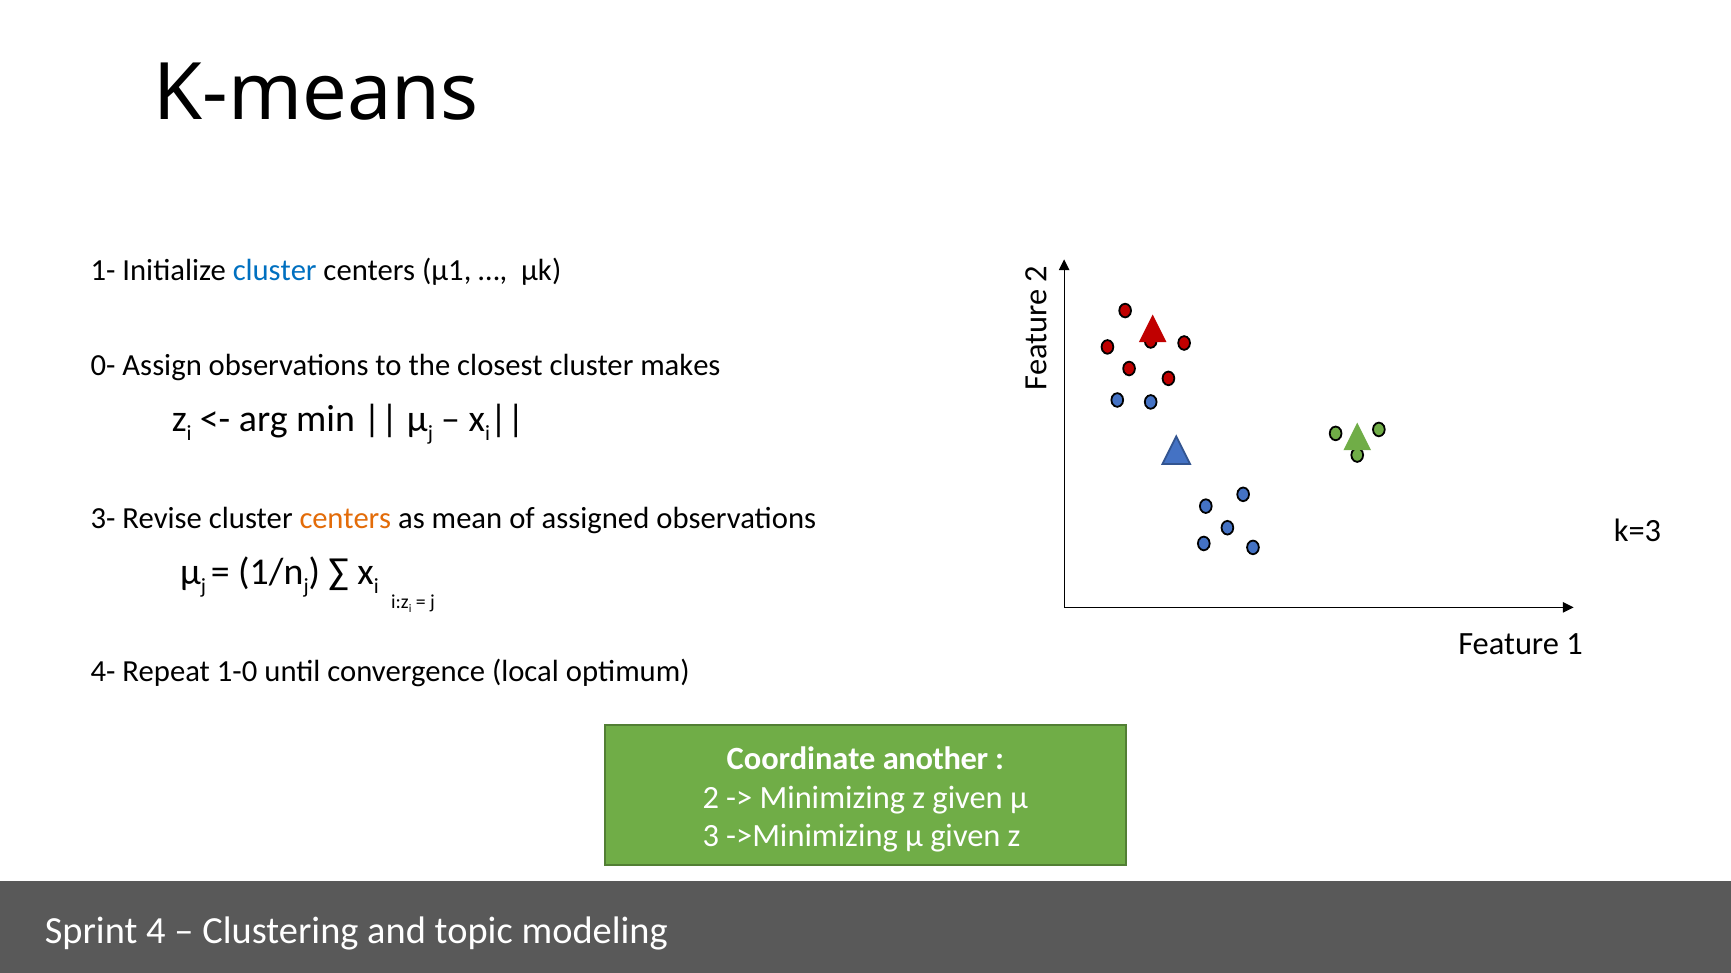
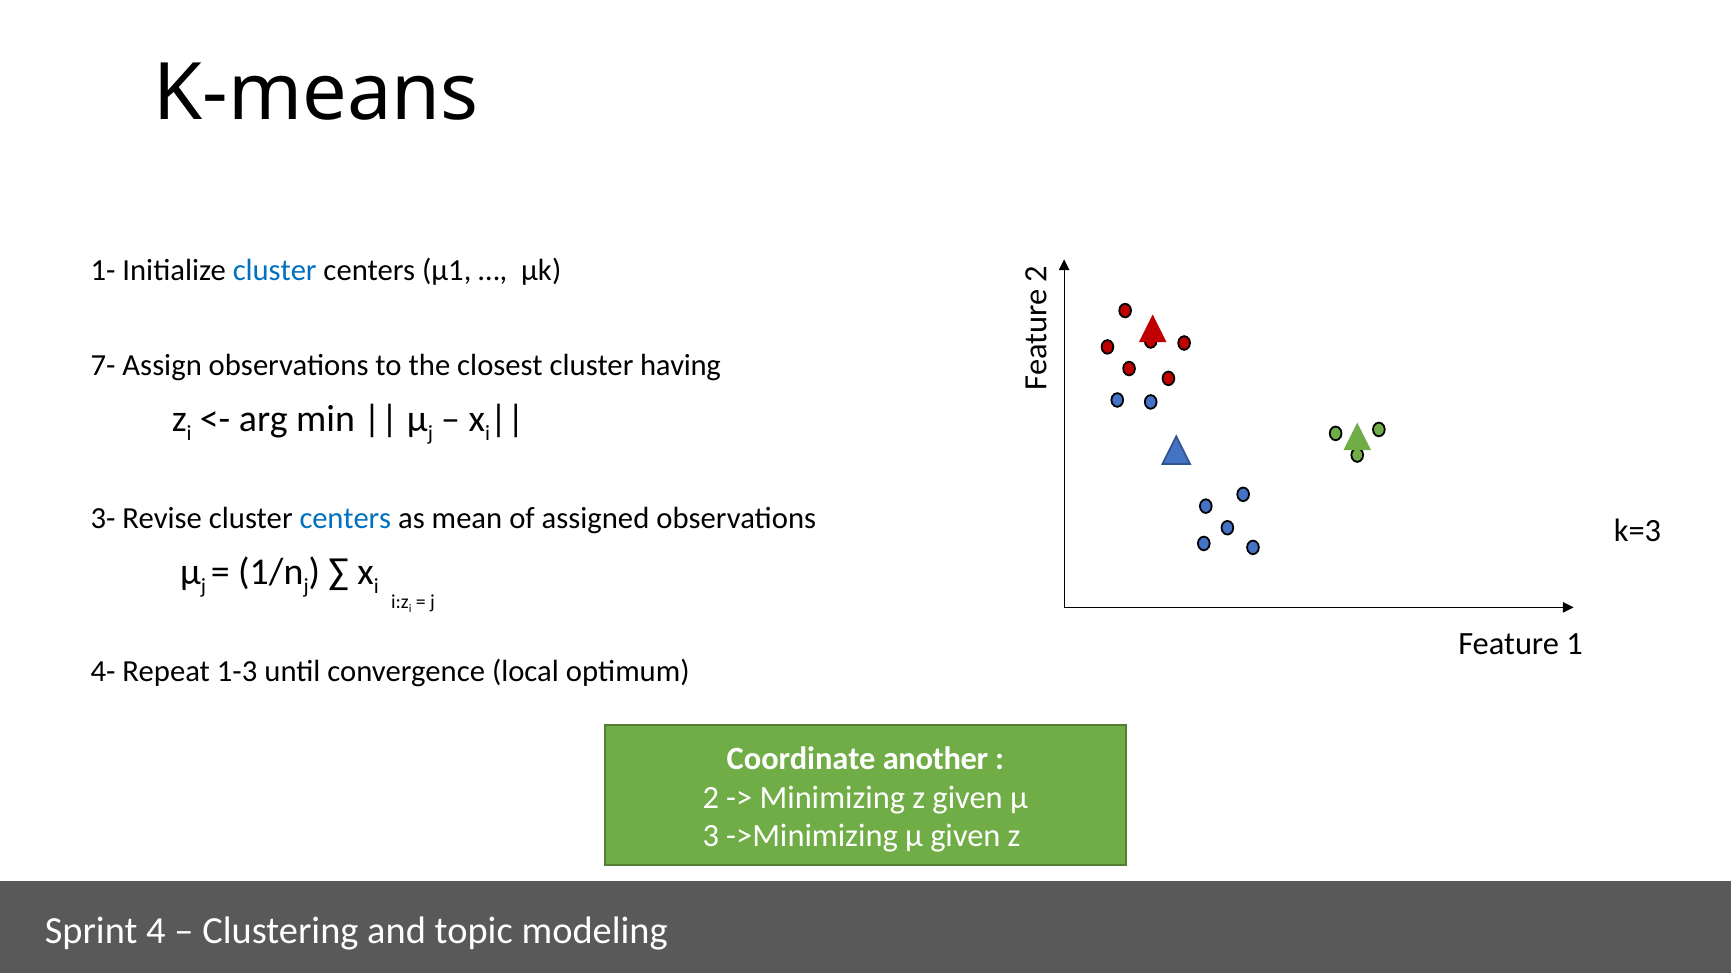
0-: 0- -> 7- (103, 366)
makes: makes -> having (681, 366)
centers colour: orange -> blue (345, 519)
1-0: 1-0 -> 1-3 (237, 672)
